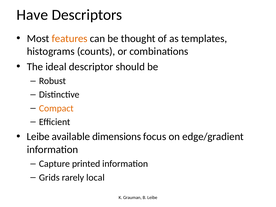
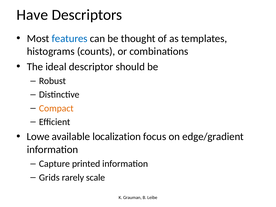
features colour: orange -> blue (70, 38)
Leibe: Leibe -> Lowe (38, 137)
dimensions: dimensions -> localization (117, 137)
local: local -> scale (96, 177)
